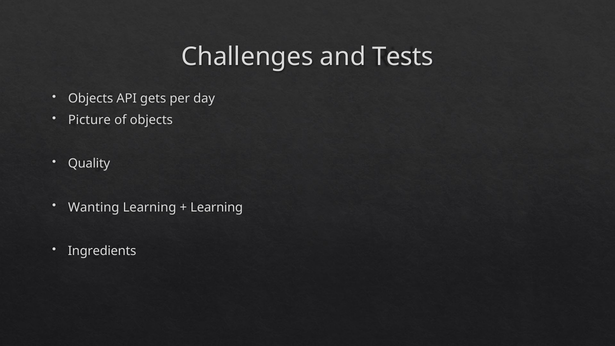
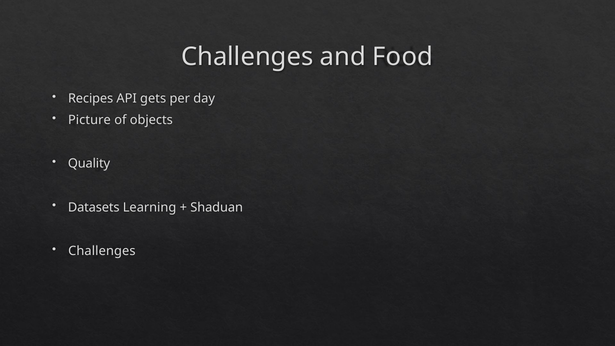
Tests: Tests -> Food (403, 57)
Objects: Objects -> Recipes (91, 98)
Wanting: Wanting -> Datasets (94, 207)
Learning: Learning -> Shaduan (217, 207)
Ingredients: Ingredients -> Challenges (102, 251)
